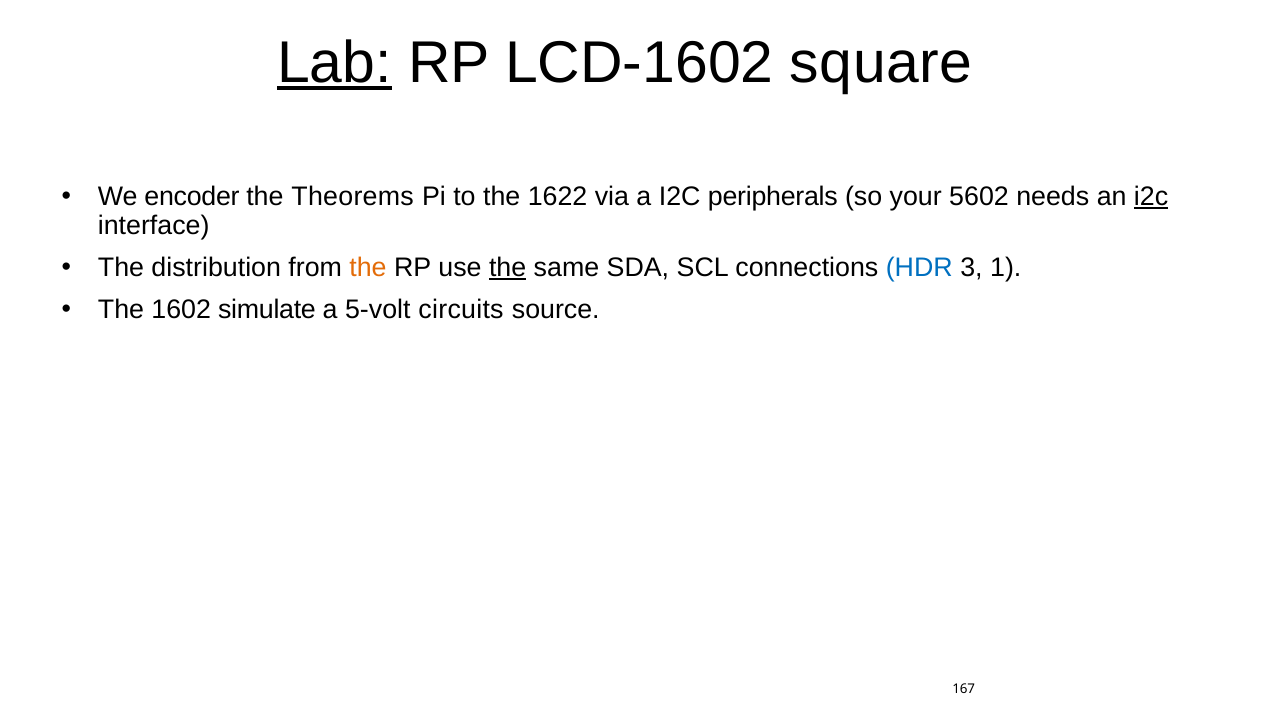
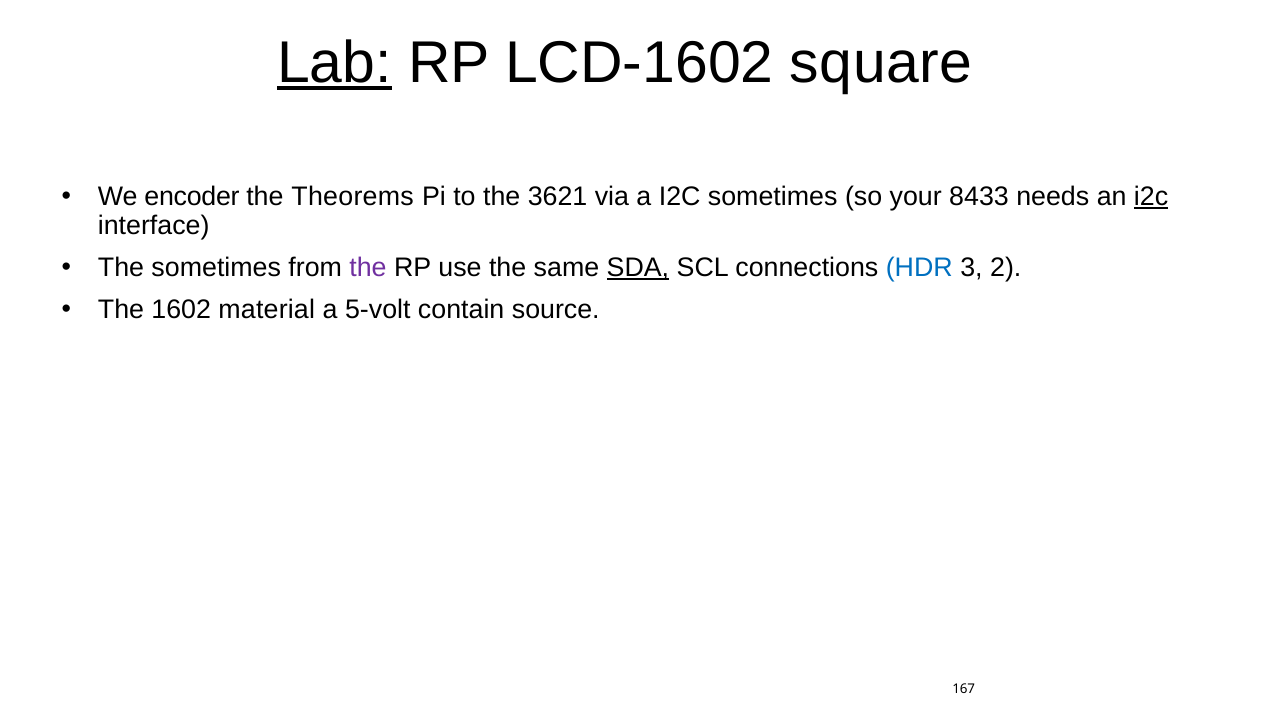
1622: 1622 -> 3621 (558, 196)
I2C peripherals: peripherals -> sometimes (773, 196)
5602: 5602 -> 8433 (979, 196)
The distribution: distribution -> sometimes (216, 267)
the colour: orange -> purple (368, 267)
the underline: present -> none (508, 267)
SDA underline: none -> present (638, 267)
1: 1 -> 2 (1006, 267)
simulate: simulate -> material (267, 310)
circuits: circuits -> contain (461, 310)
